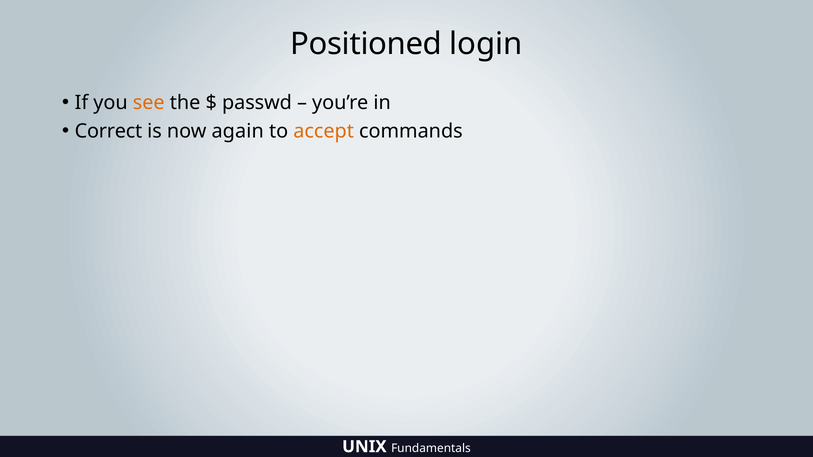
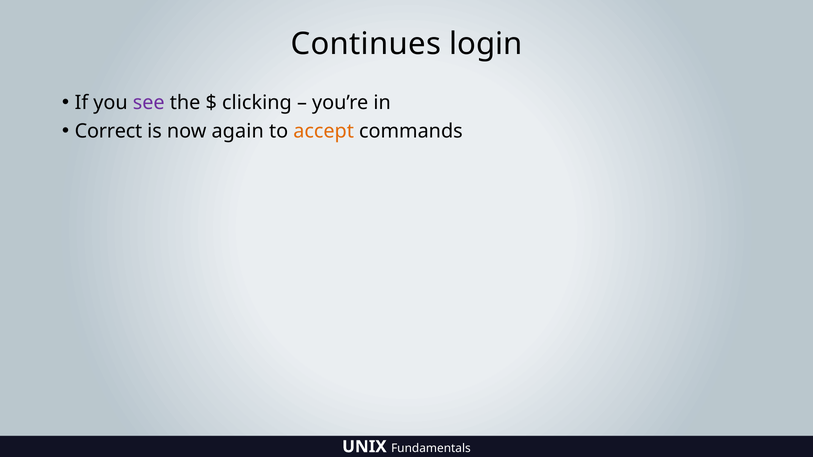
Positioned: Positioned -> Continues (366, 44)
see colour: orange -> purple (149, 103)
passwd: passwd -> clicking (257, 103)
